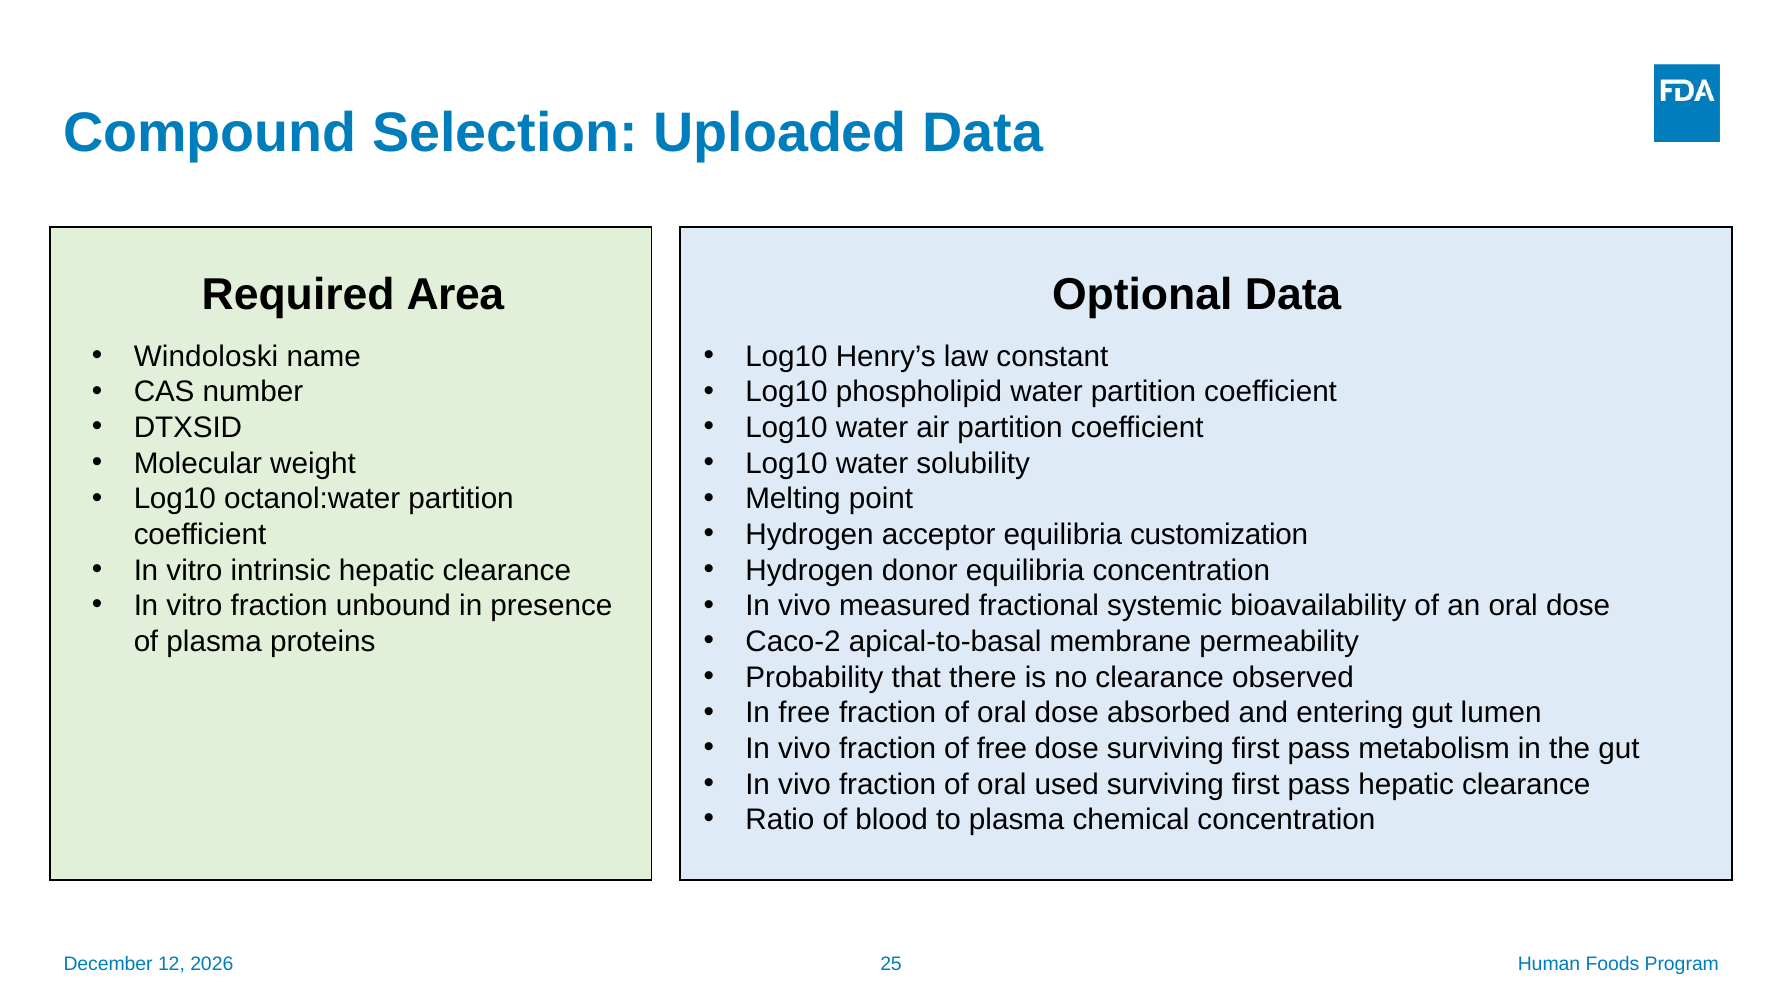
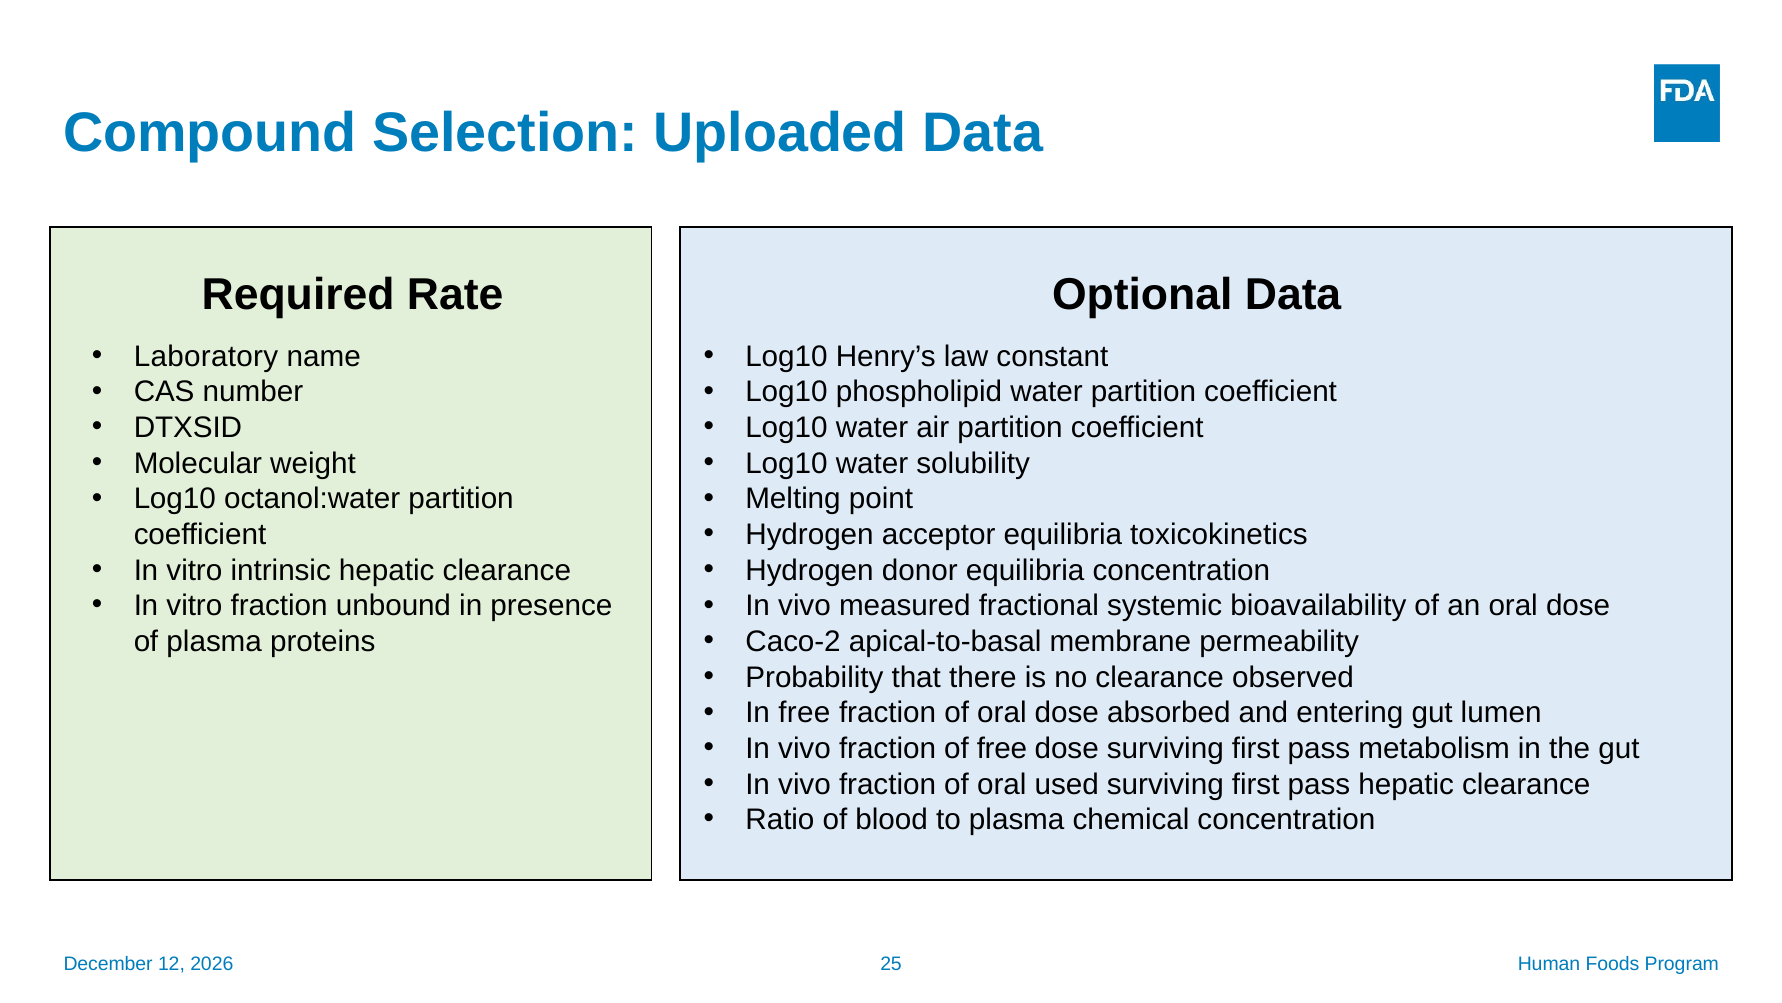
Area: Area -> Rate (455, 295)
Windoloski: Windoloski -> Laboratory (206, 356)
customization: customization -> toxicokinetics (1219, 534)
